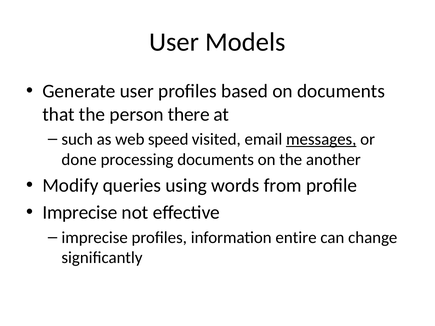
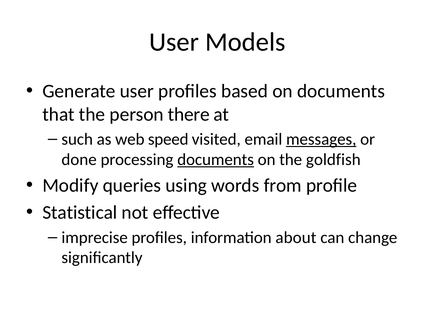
documents underline: none -> present (216, 160)
another: another -> goldfish (333, 160)
Imprecise: Imprecise -> Statistical (80, 213)
entire: entire -> about (296, 238)
